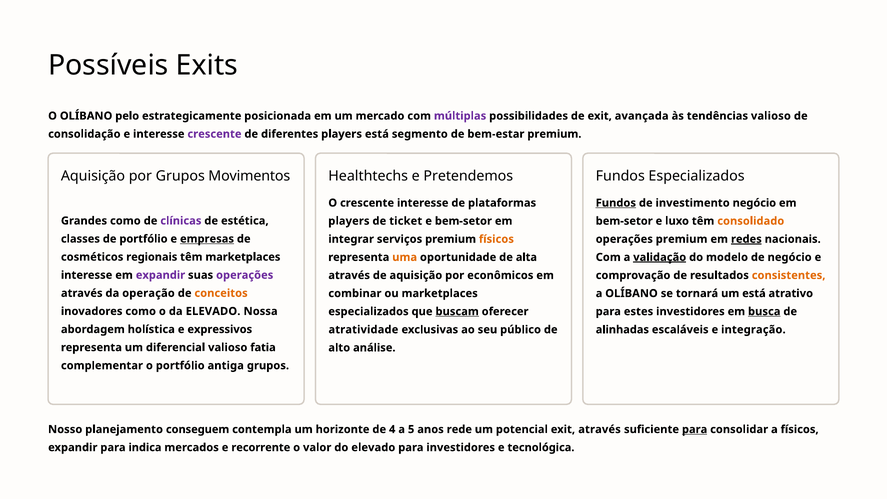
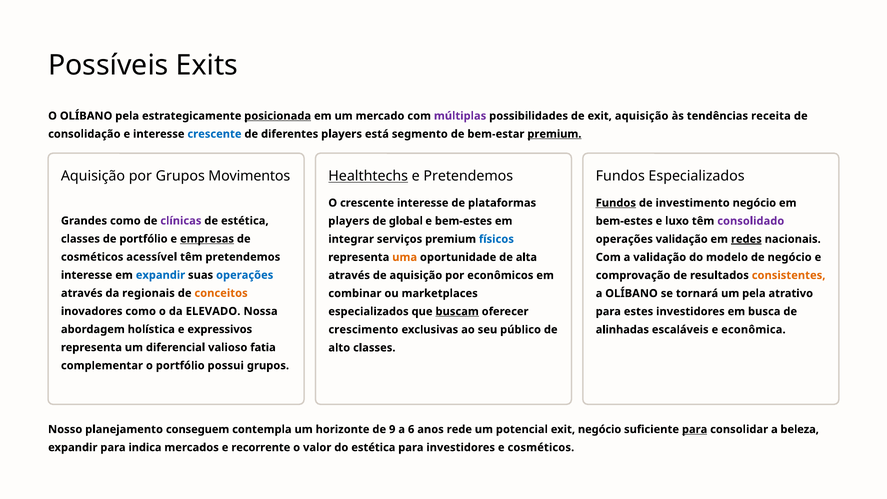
OLÍBANO pelo: pelo -> pela (127, 116)
posicionada underline: none -> present (278, 116)
exit avançada: avançada -> aquisição (642, 116)
tendências valioso: valioso -> receita (771, 116)
crescente colour: purple -> blue (214, 134)
premium underline: none -> present (554, 134)
Healthtechs underline: none -> present (368, 176)
ticket: ticket -> global (406, 221)
e bem-setor: bem-setor -> bem-estes (463, 221)
bem-setor: bem-setor -> bem-estes (624, 221)
consolidado colour: orange -> purple (751, 221)
físicos colour: orange -> blue (496, 239)
operações premium: premium -> validação (682, 239)
regionais: regionais -> acessível (152, 257)
têm marketplaces: marketplaces -> pretendemos (243, 257)
validação underline: present -> none (660, 257)
expandir colour: purple -> blue (160, 275)
operações colour: purple -> blue (245, 275)
operação: operação -> regionais (148, 293)
um está: está -> pela (754, 293)
busca underline: present -> none (764, 311)
atratividade: atratividade -> crescimento (363, 330)
integração: integração -> econômica (753, 330)
alto análise: análise -> classes (374, 348)
antiga: antiga -> possui (226, 366)
4: 4 -> 9 (392, 429)
5: 5 -> 6 (411, 429)
exit através: através -> negócio (600, 429)
a físicos: físicos -> beleza (800, 429)
do elevado: elevado -> estética (373, 447)
e tecnológica: tecnológica -> cosméticos (541, 447)
